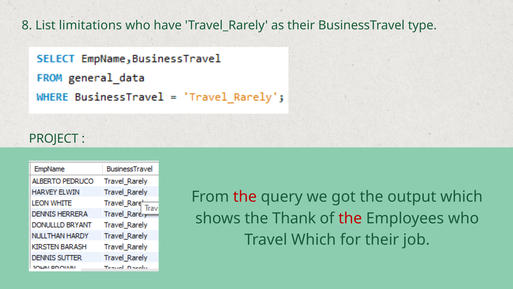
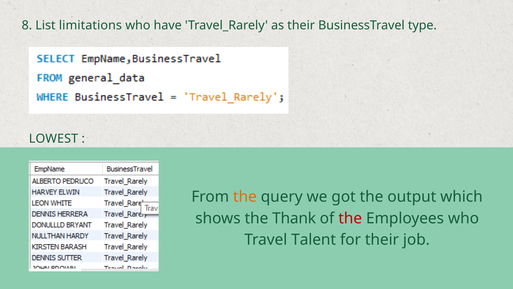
PROJECT: PROJECT -> LOWEST (53, 138)
the colour: red -> orange (245, 196)
Travel Which: Which -> Talent (314, 240)
